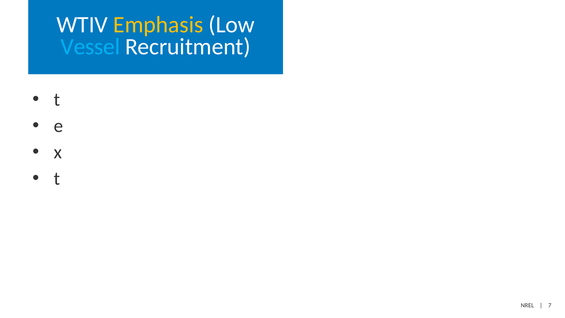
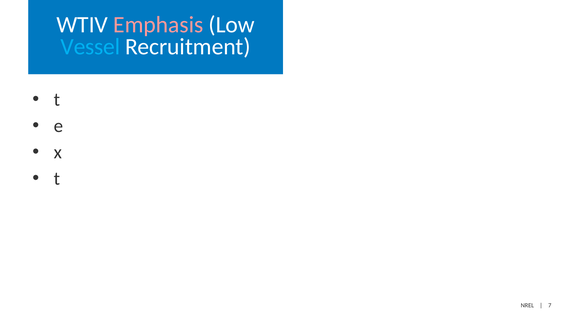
Emphasis colour: yellow -> pink (158, 25)
